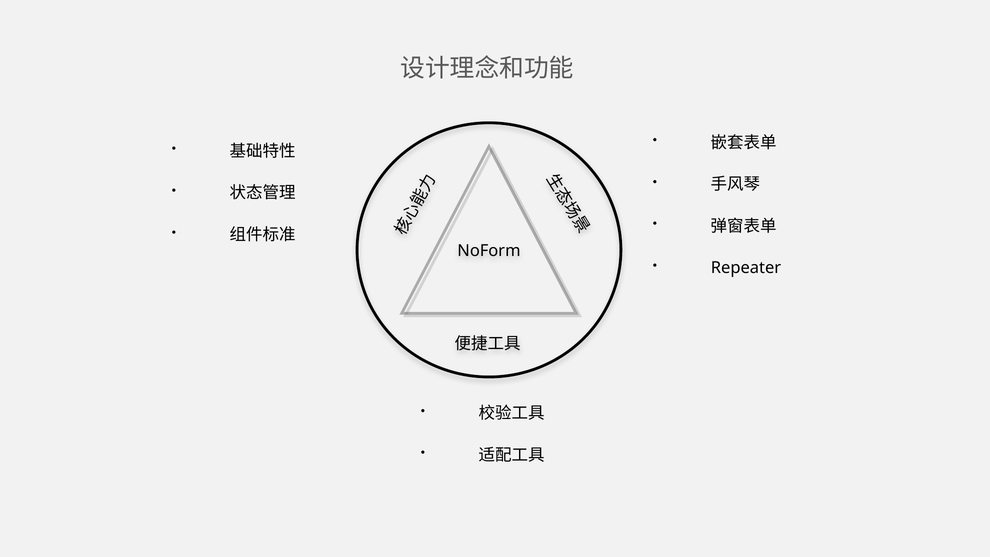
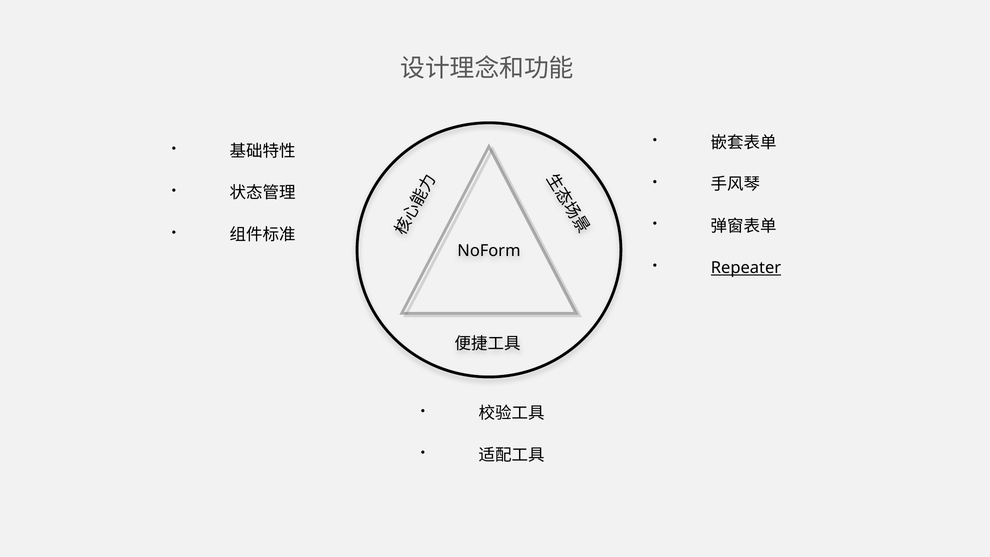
Repeater underline: none -> present (746, 268)
